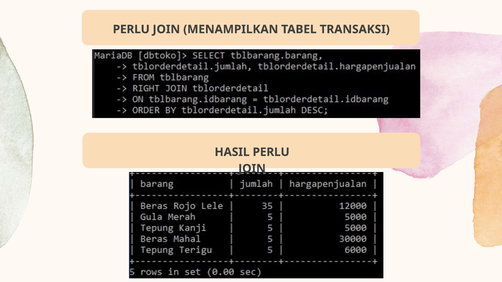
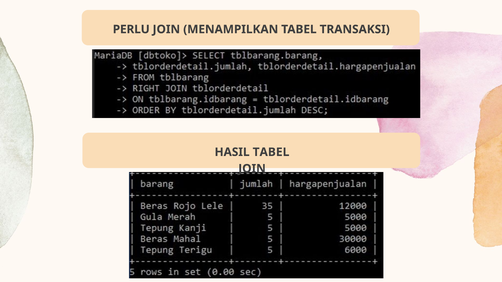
HASIL PERLU: PERLU -> TABEL (271, 152)
